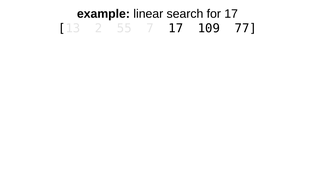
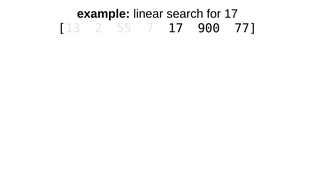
109: 109 -> 900 (209, 28)
